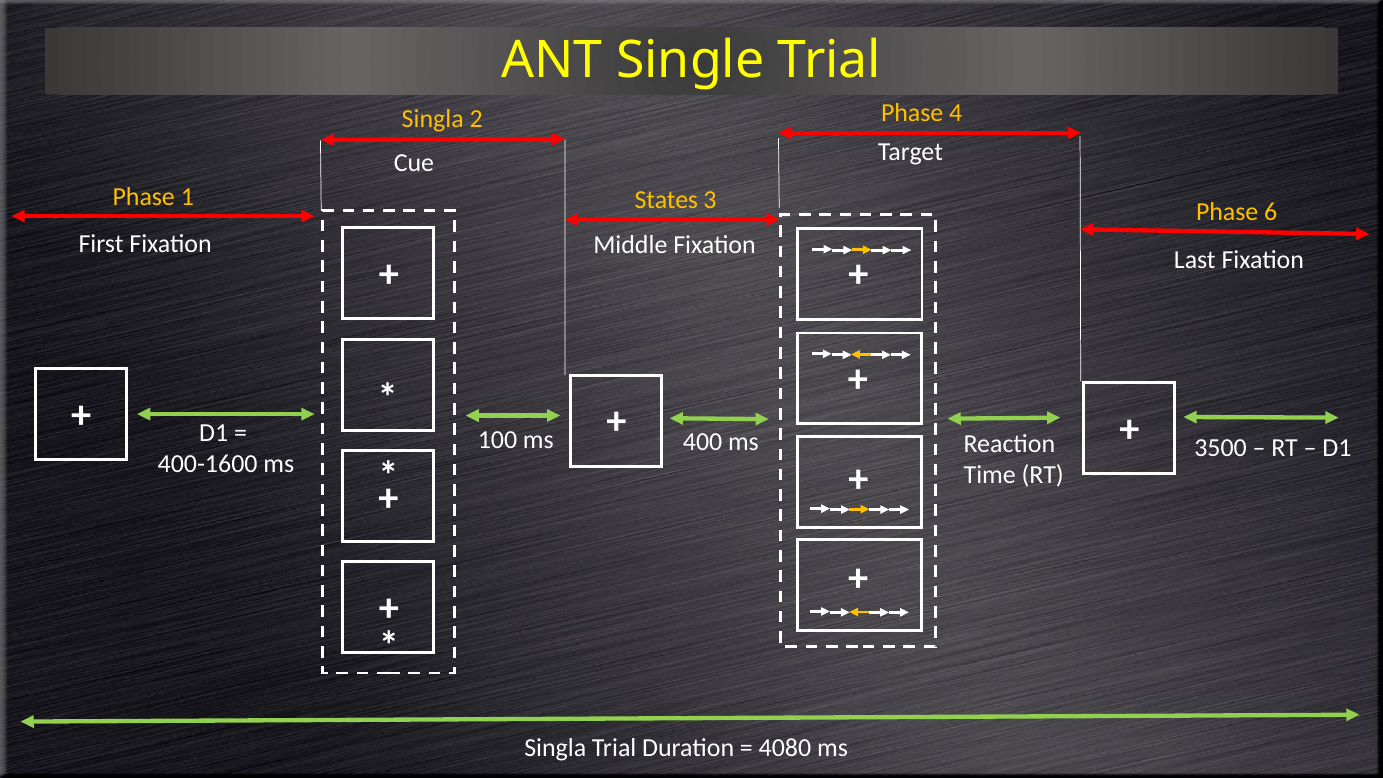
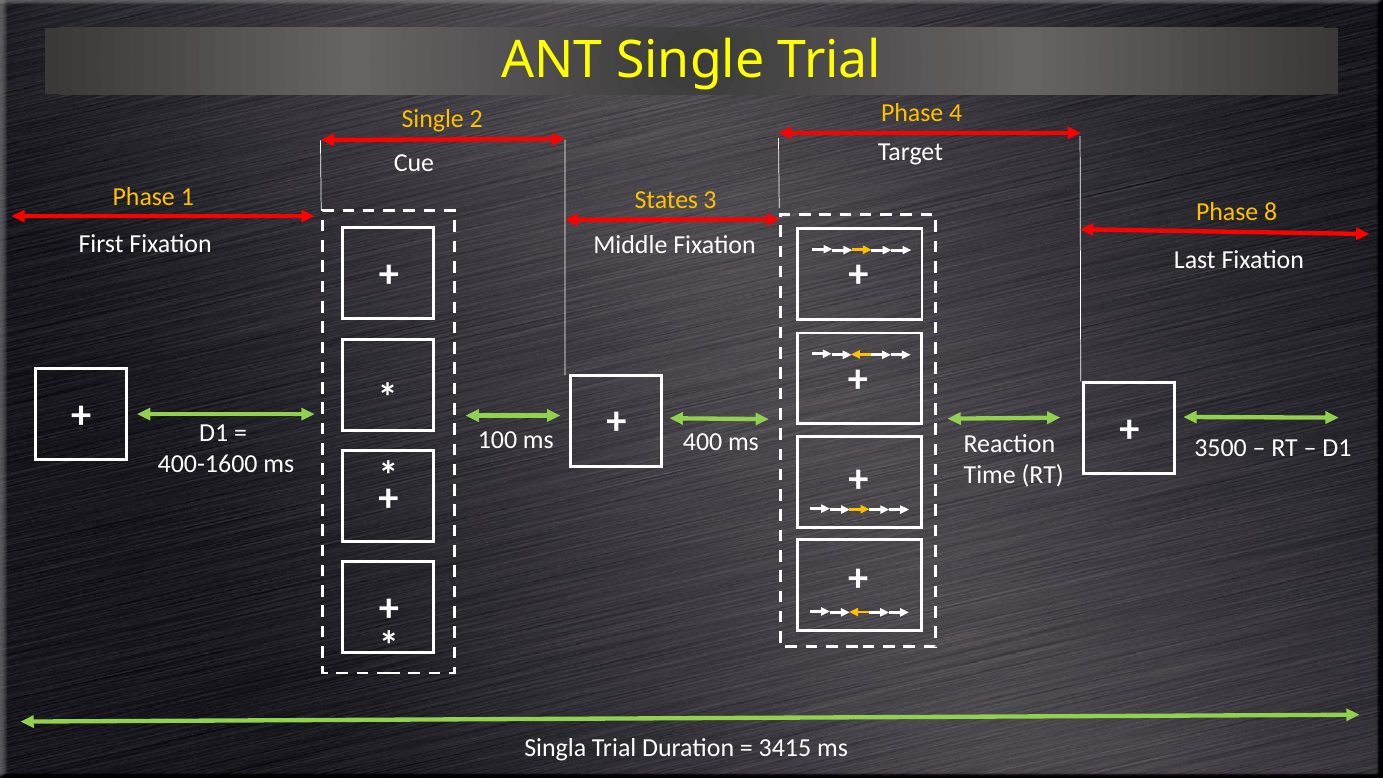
Singla: Singla -> Single (433, 119)
6: 6 -> 8 (1271, 212)
4080: 4080 -> 3415 (785, 748)
